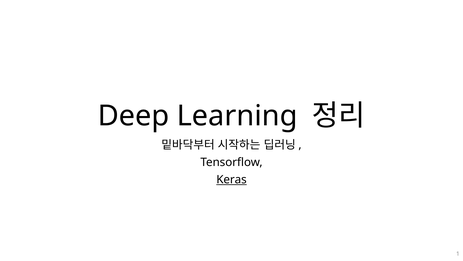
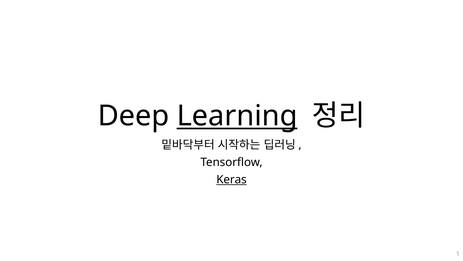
Learning underline: none -> present (237, 116)
